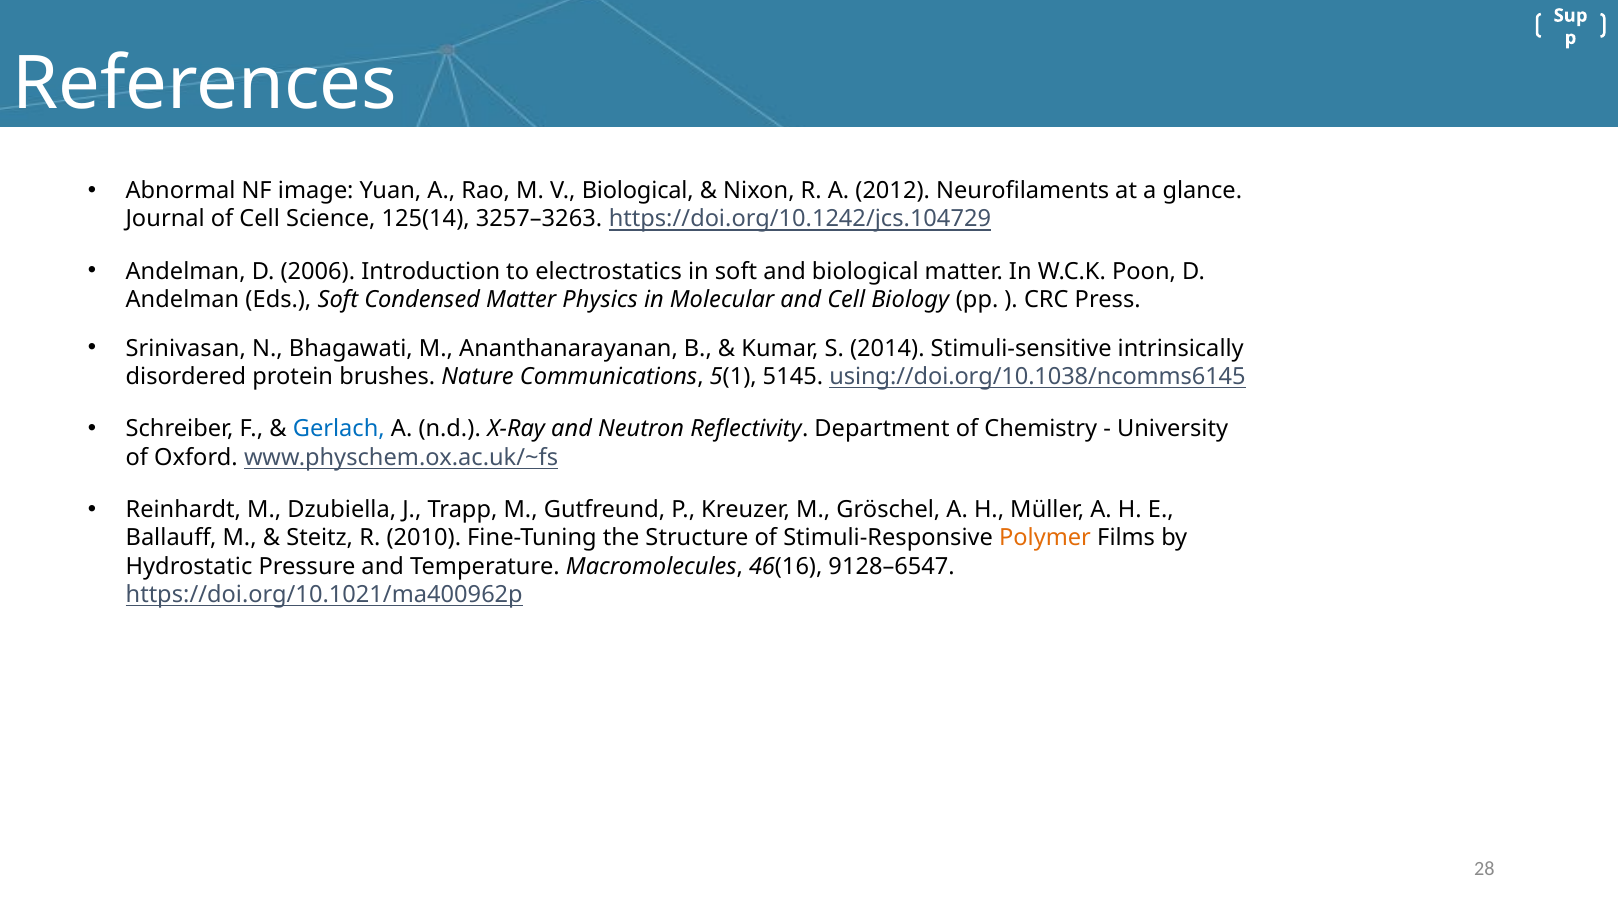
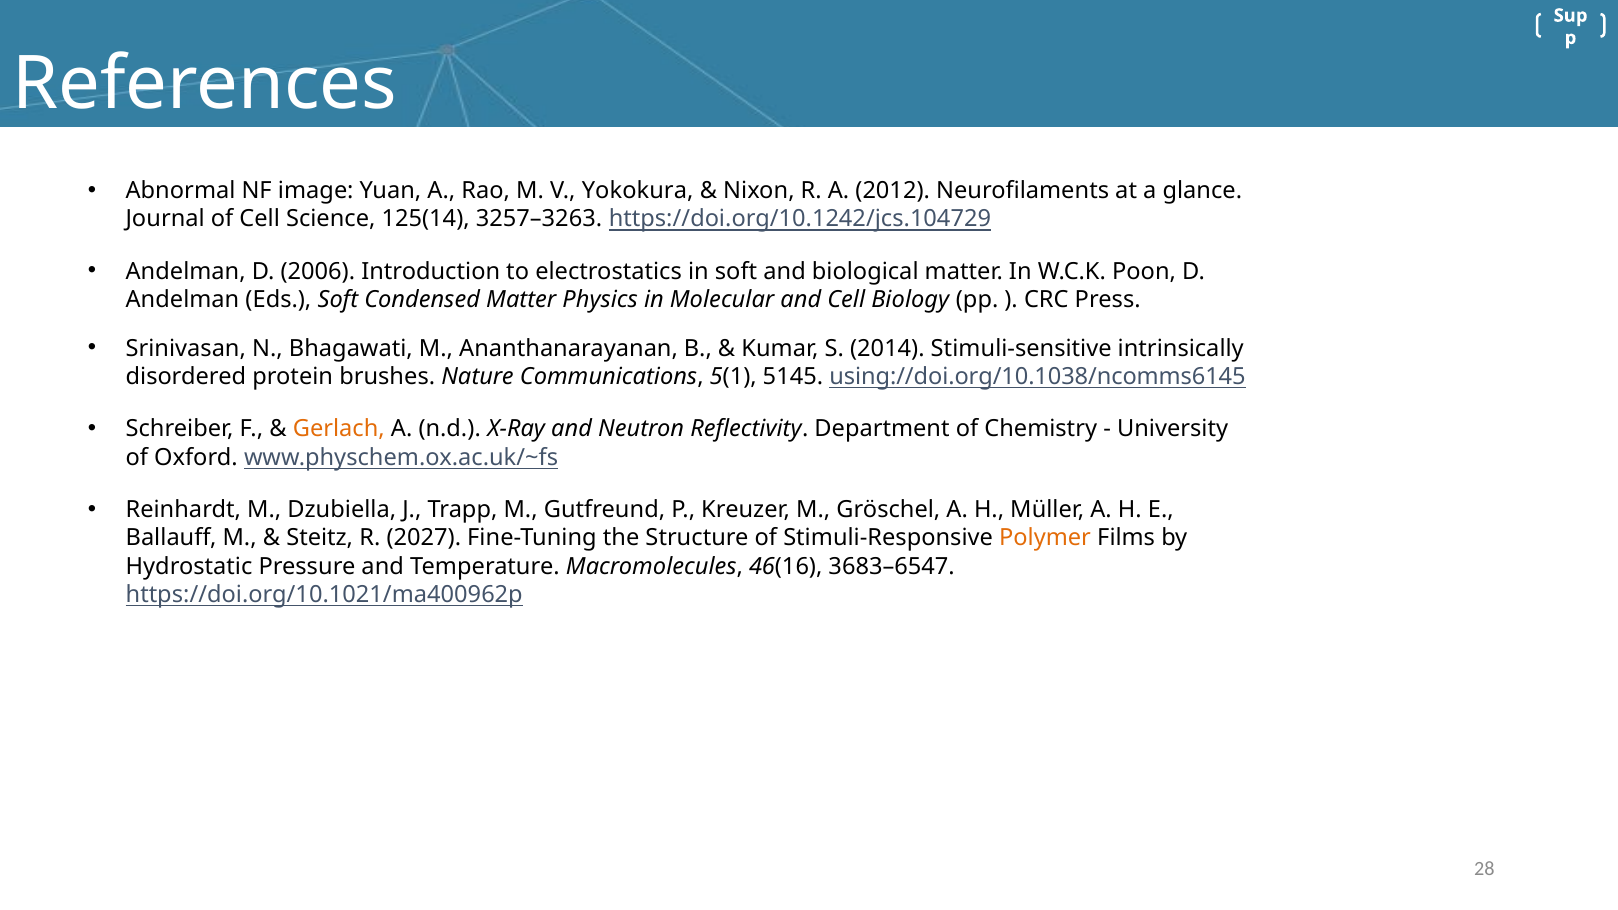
V Biological: Biological -> Yokokura (638, 191)
Gerlach colour: blue -> orange (339, 429)
2010: 2010 -> 2027 (424, 538)
9128–6547: 9128–6547 -> 3683–6547 (892, 566)
